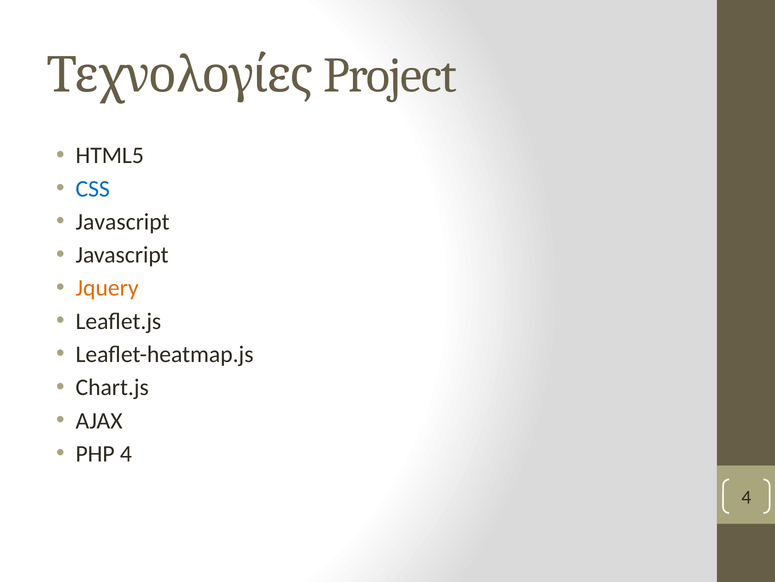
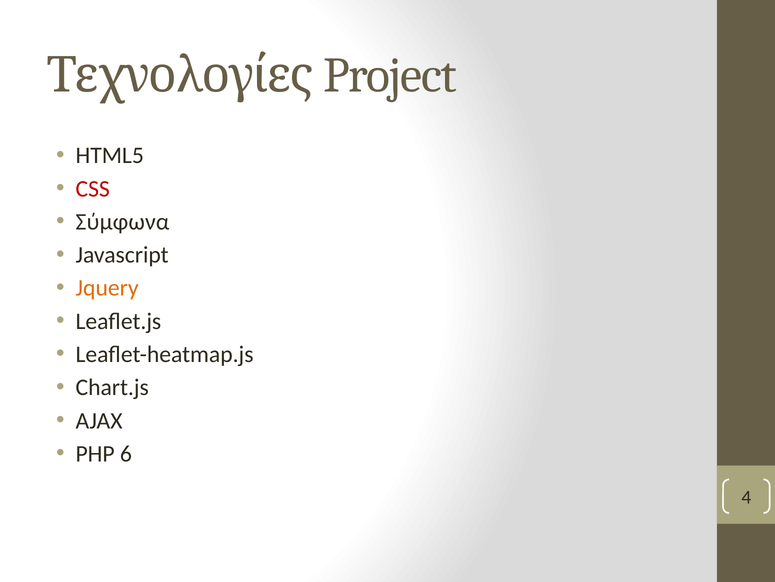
CSS colour: blue -> red (93, 188)
Javascript: Javascript -> Σύμφωνα (122, 222)
PHP 4: 4 -> 6 (126, 453)
